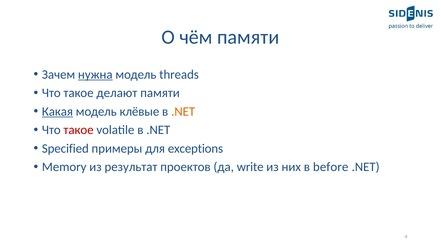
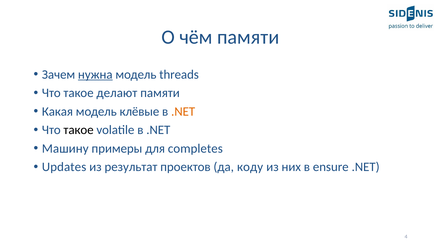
Какая underline: present -> none (57, 112)
такое colour: red -> black (79, 130)
Specified: Specified -> Машину (65, 149)
exceptions: exceptions -> completes (195, 149)
Memory: Memory -> Updates (64, 167)
write: write -> коду (250, 167)
before: before -> ensure (331, 167)
